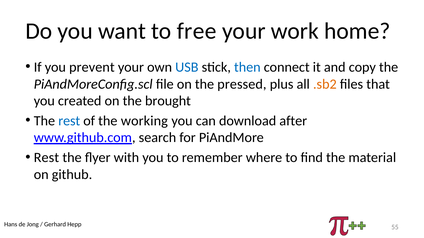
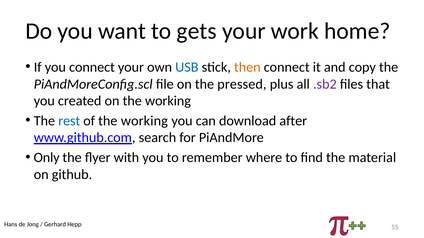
free: free -> gets (197, 31)
you prevent: prevent -> connect (92, 67)
then colour: blue -> orange (247, 67)
.sb2 colour: orange -> purple (325, 84)
on the brought: brought -> working (168, 101)
Rest: Rest -> Only (47, 158)
